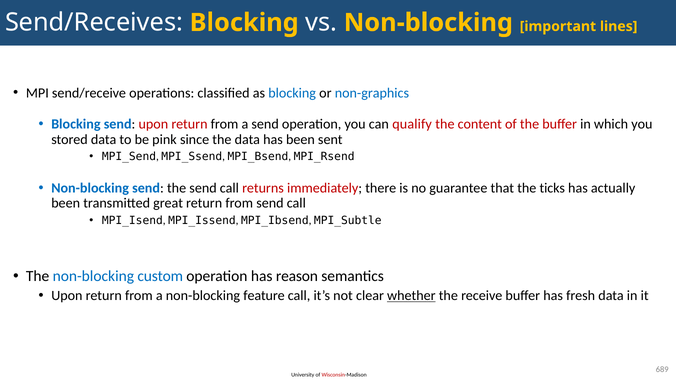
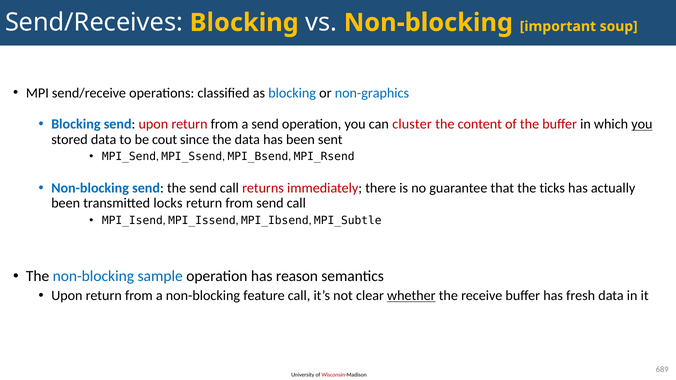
lines: lines -> soup (619, 26)
qualify: qualify -> cluster (412, 124)
you underline: none -> present (642, 124)
pink: pink -> cout (165, 140)
great: great -> locks (168, 203)
custom: custom -> sample (160, 276)
